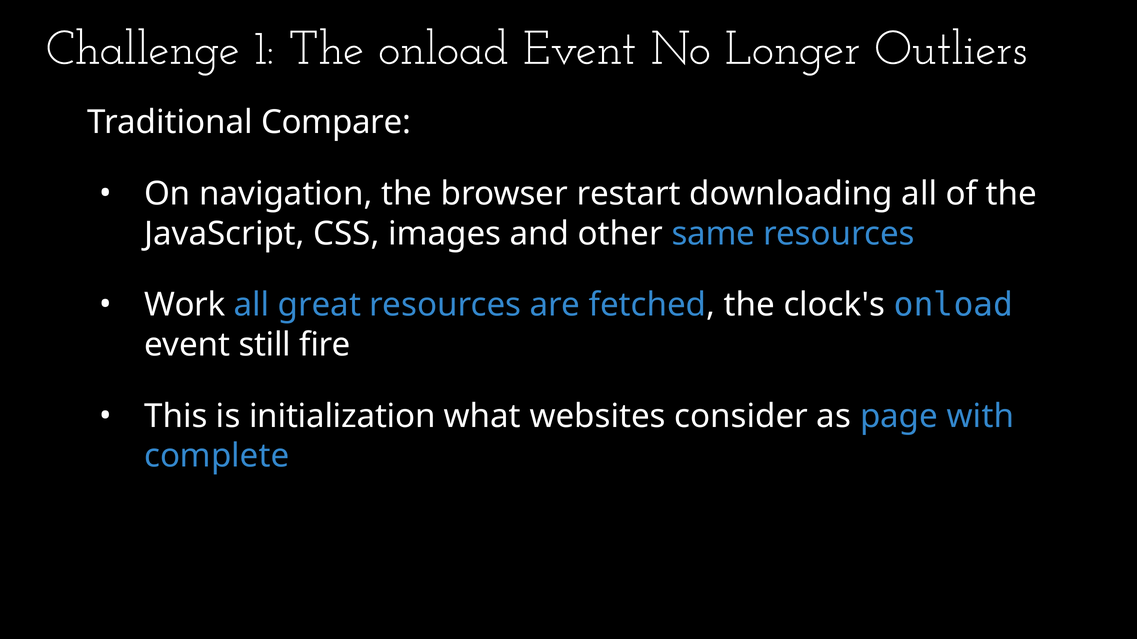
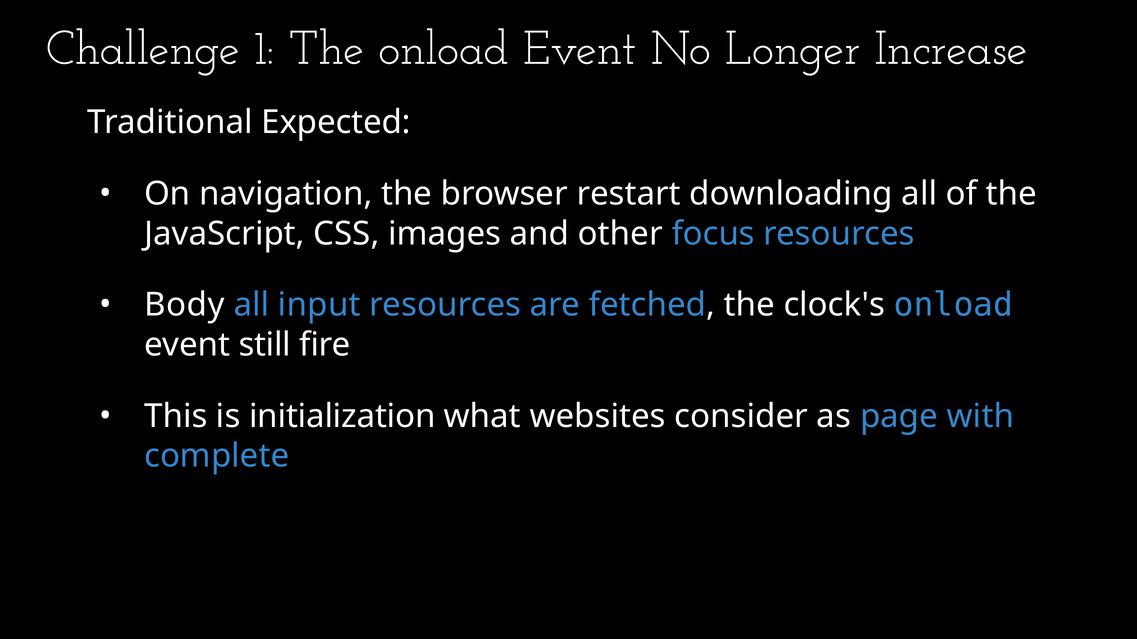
Outliers: Outliers -> Increase (951, 48)
Compare: Compare -> Expected (336, 123)
same: same -> focus (713, 234)
Work: Work -> Body (184, 305)
great: great -> input (319, 305)
